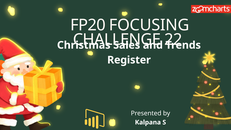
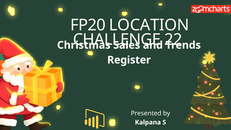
FOCUSING: FOCUSING -> LOCATION (149, 25)
